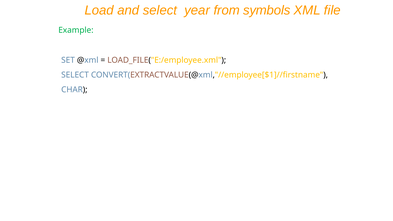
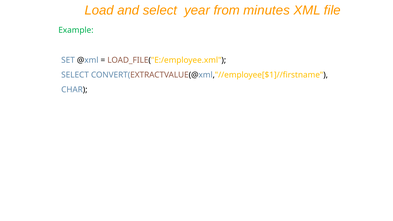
symbols: symbols -> minutes (267, 10)
